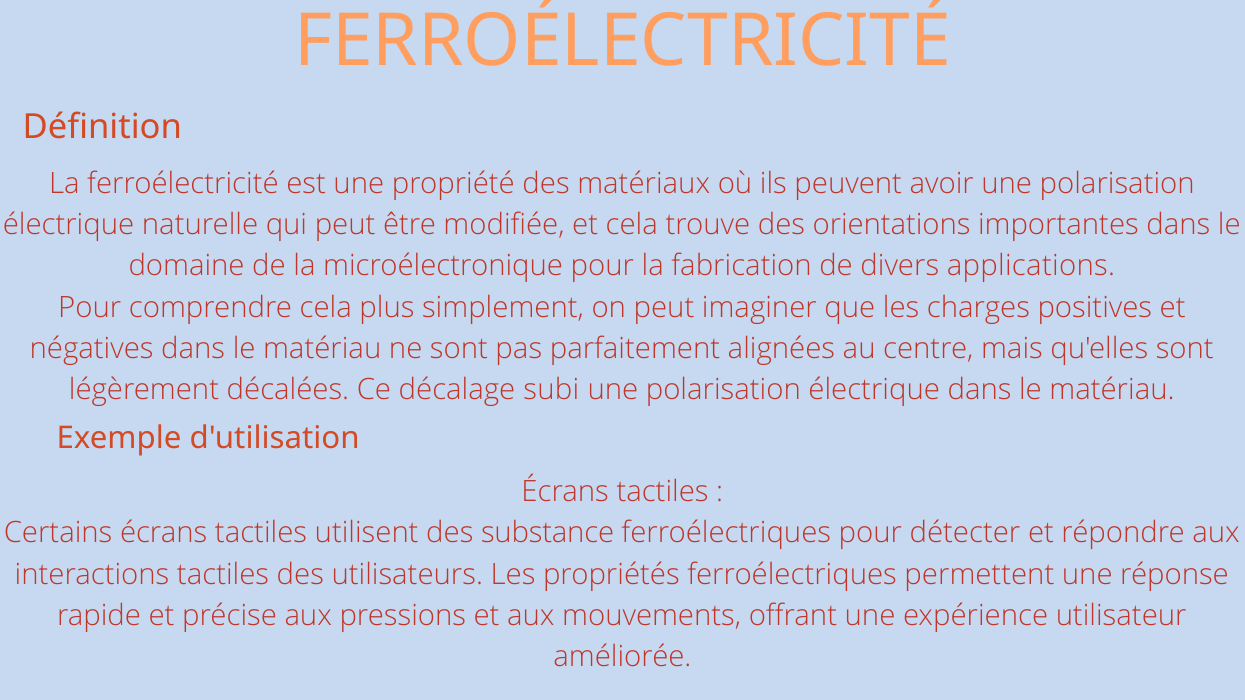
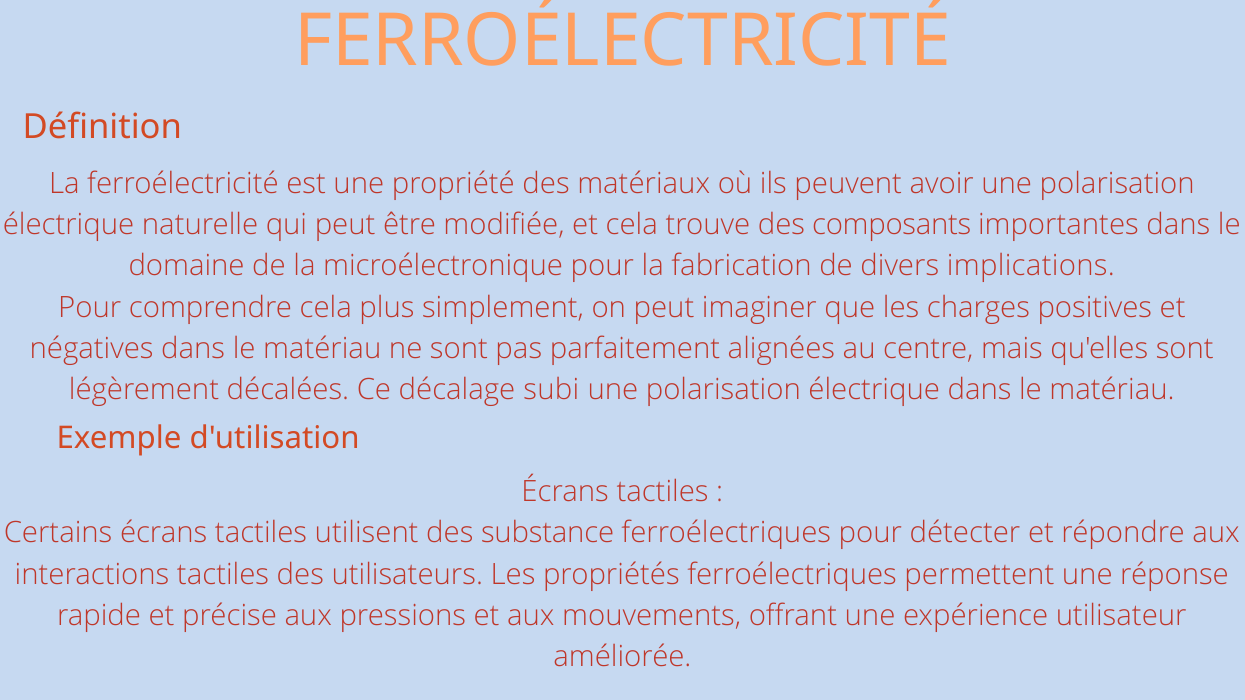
orientations: orientations -> composants (892, 225)
applications: applications -> implications (1031, 266)
